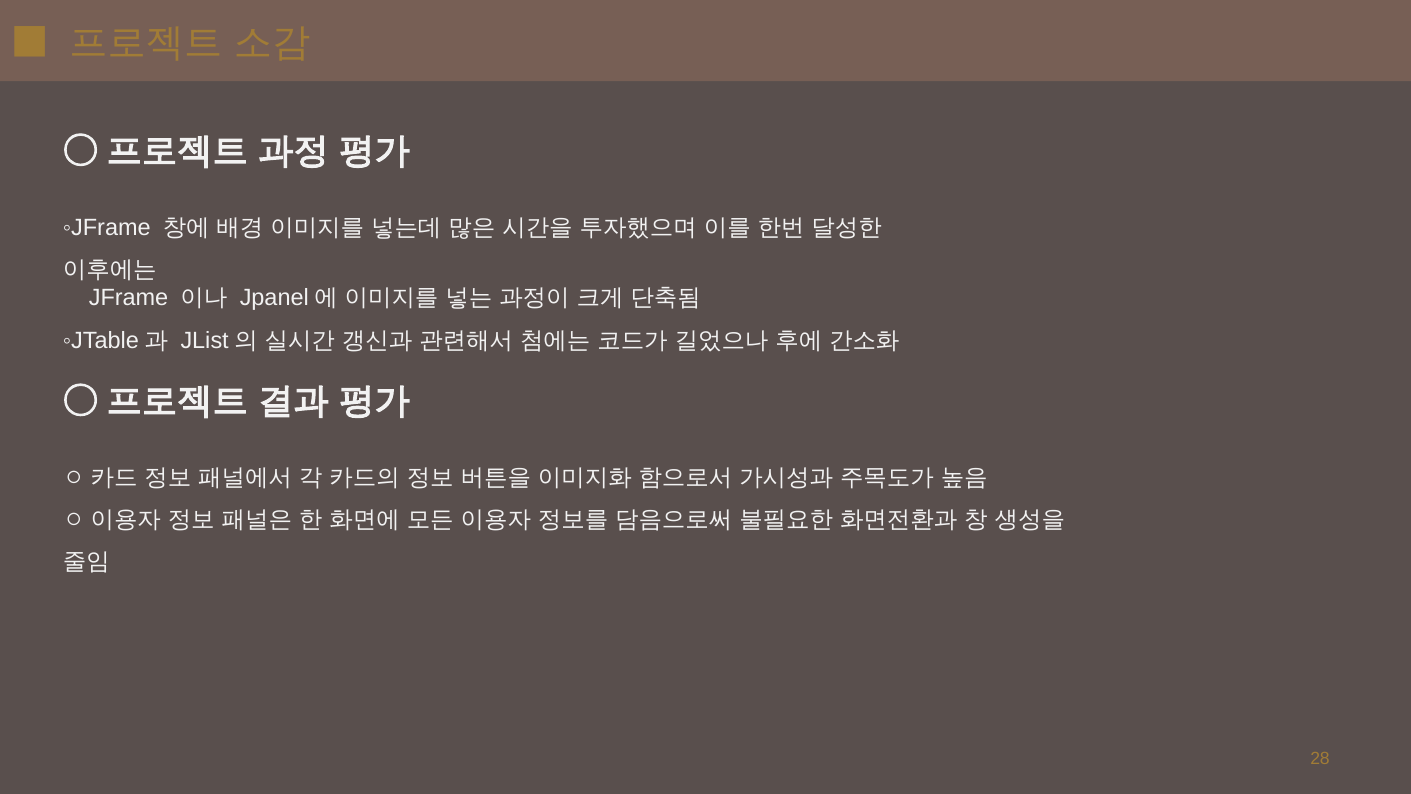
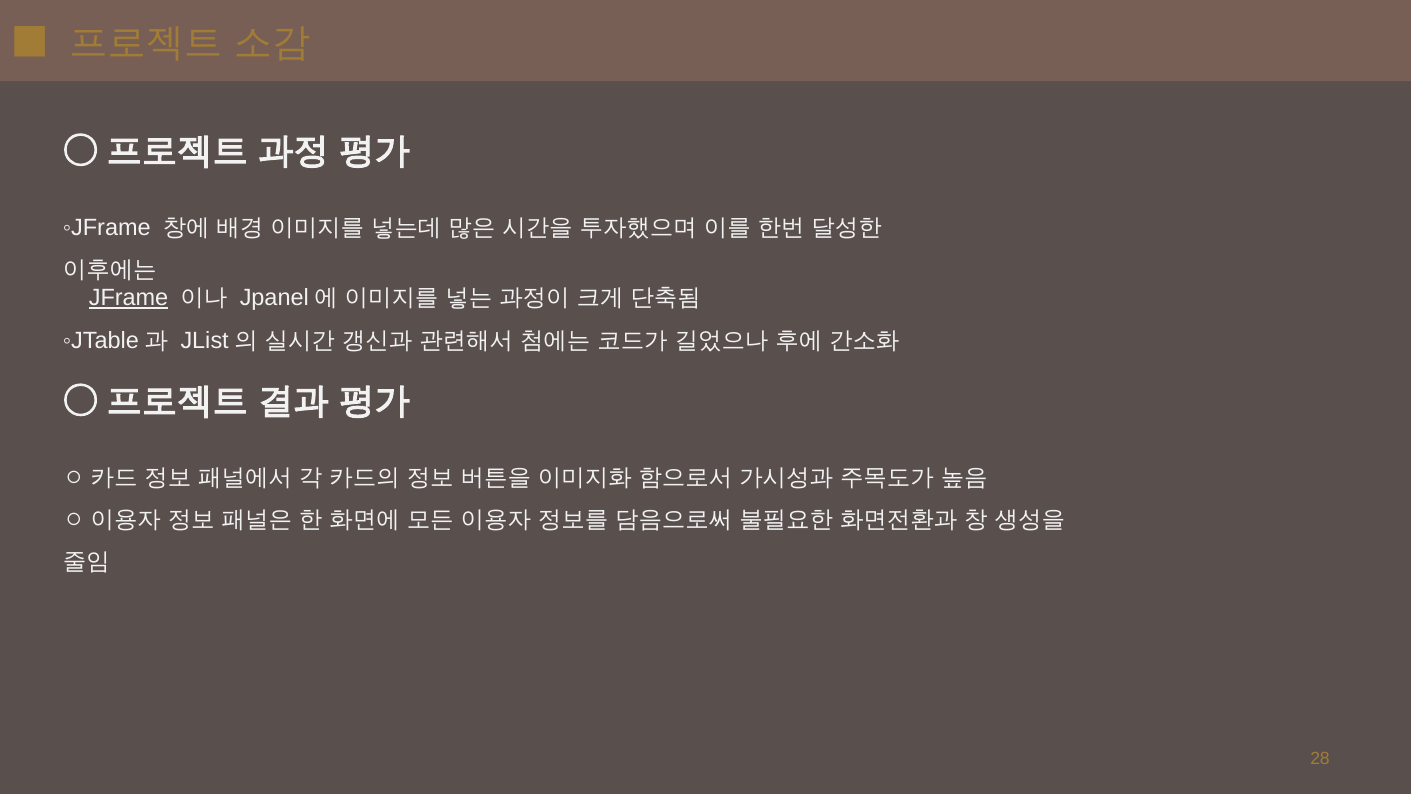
JFrame underline: none -> present (129, 298)
